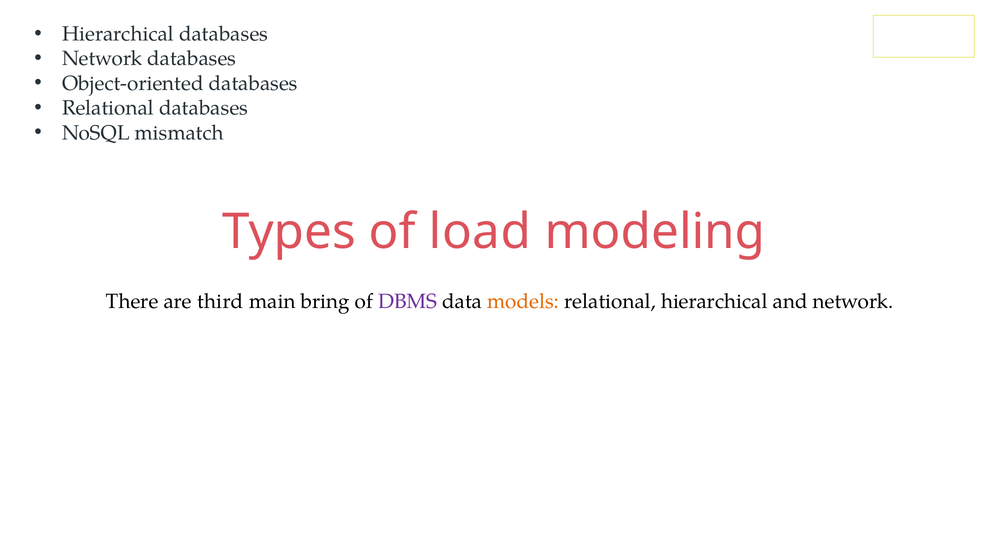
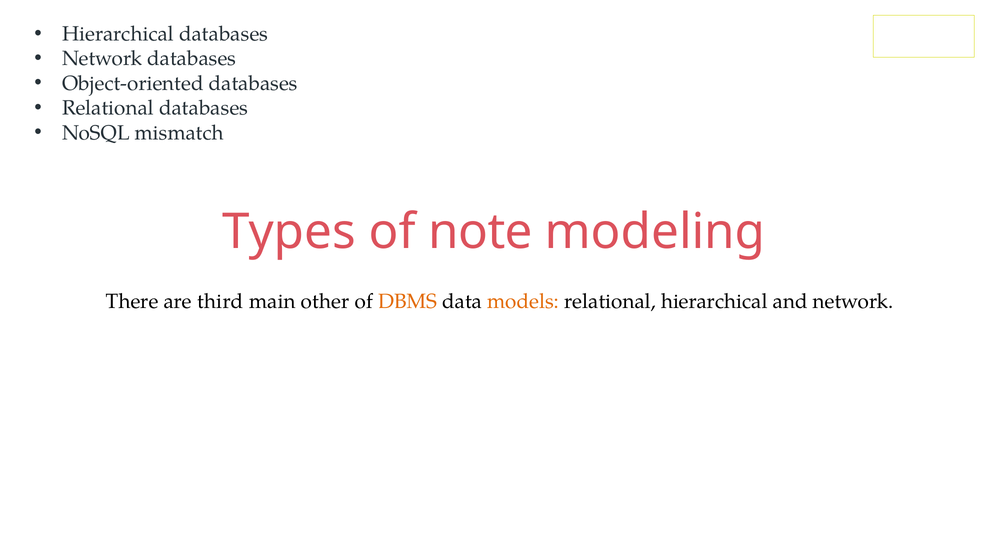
load: load -> note (480, 232)
bring: bring -> other (325, 301)
DBMS colour: purple -> orange (408, 301)
